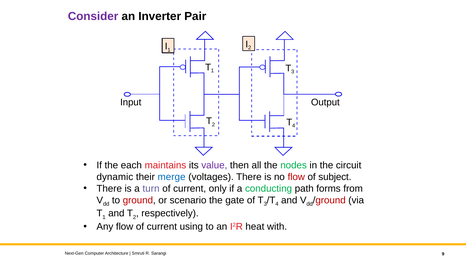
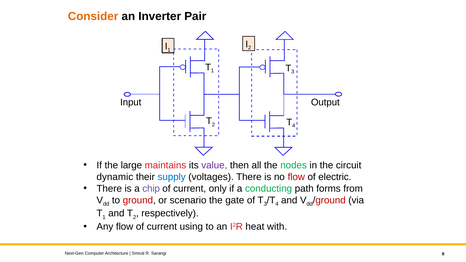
Consider colour: purple -> orange (93, 16)
each: each -> large (131, 165)
merge: merge -> supply (172, 177)
subject: subject -> electric (335, 177)
turn: turn -> chip (151, 189)
